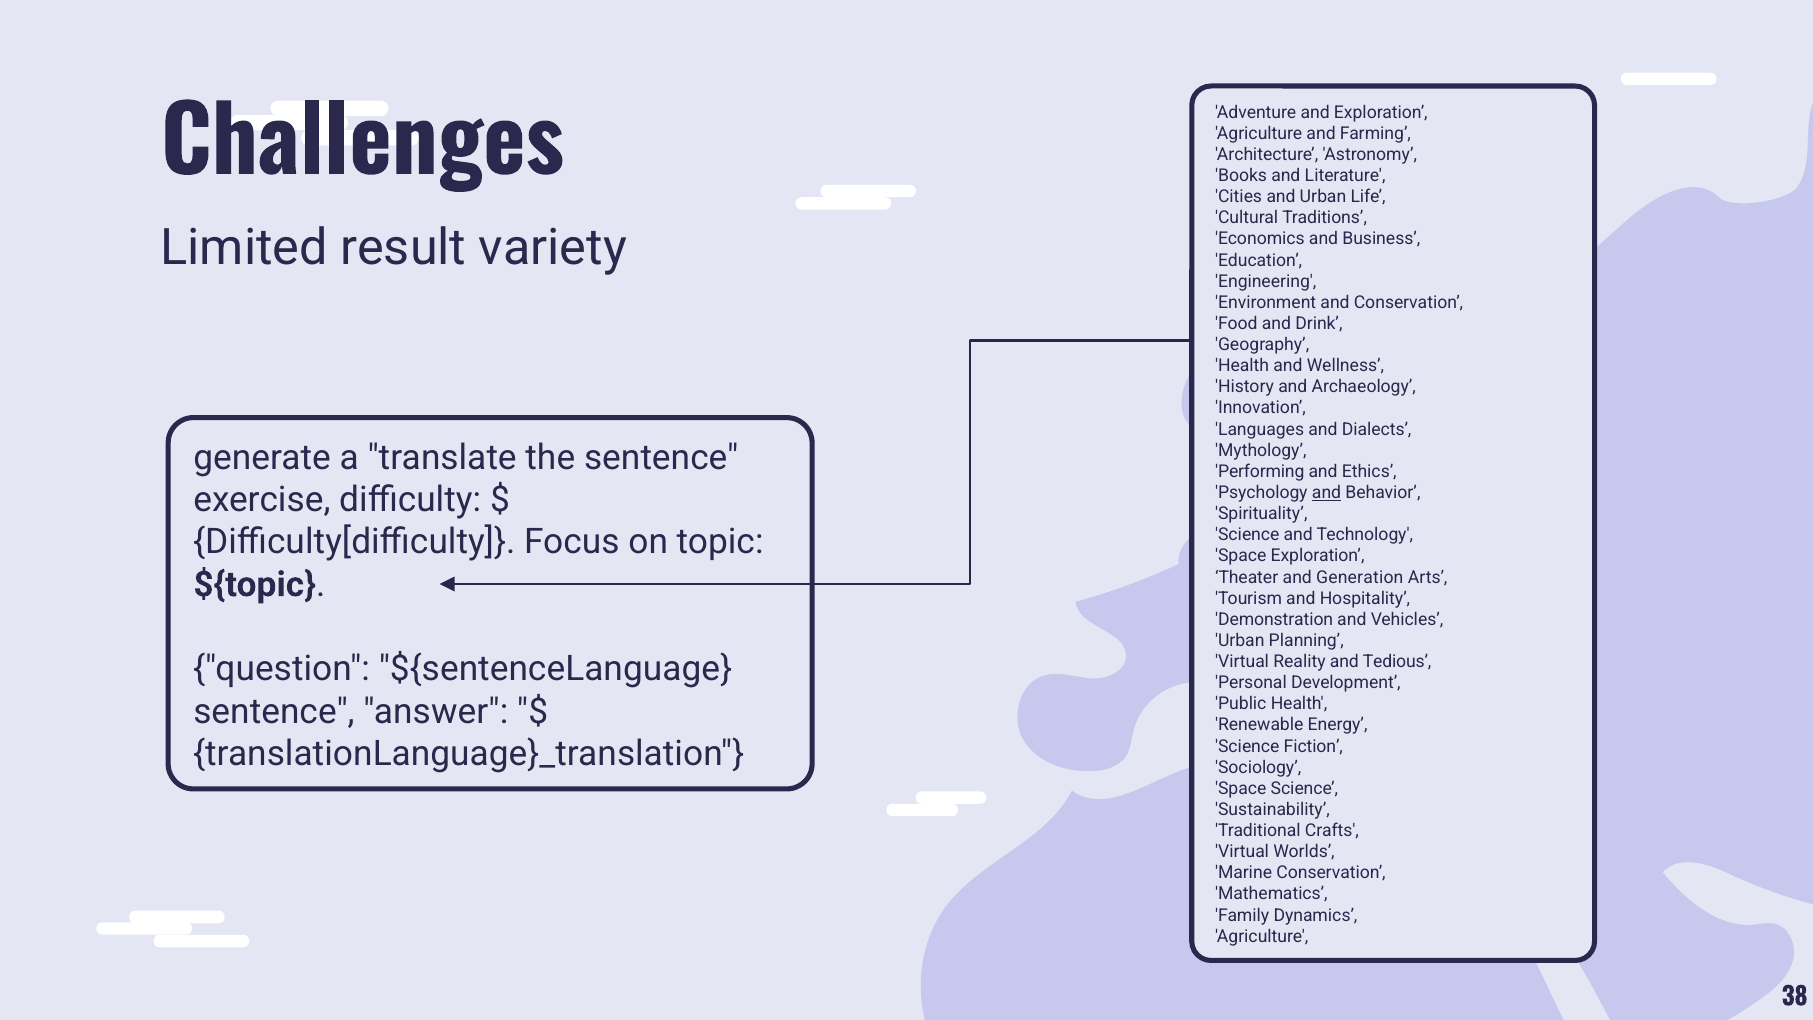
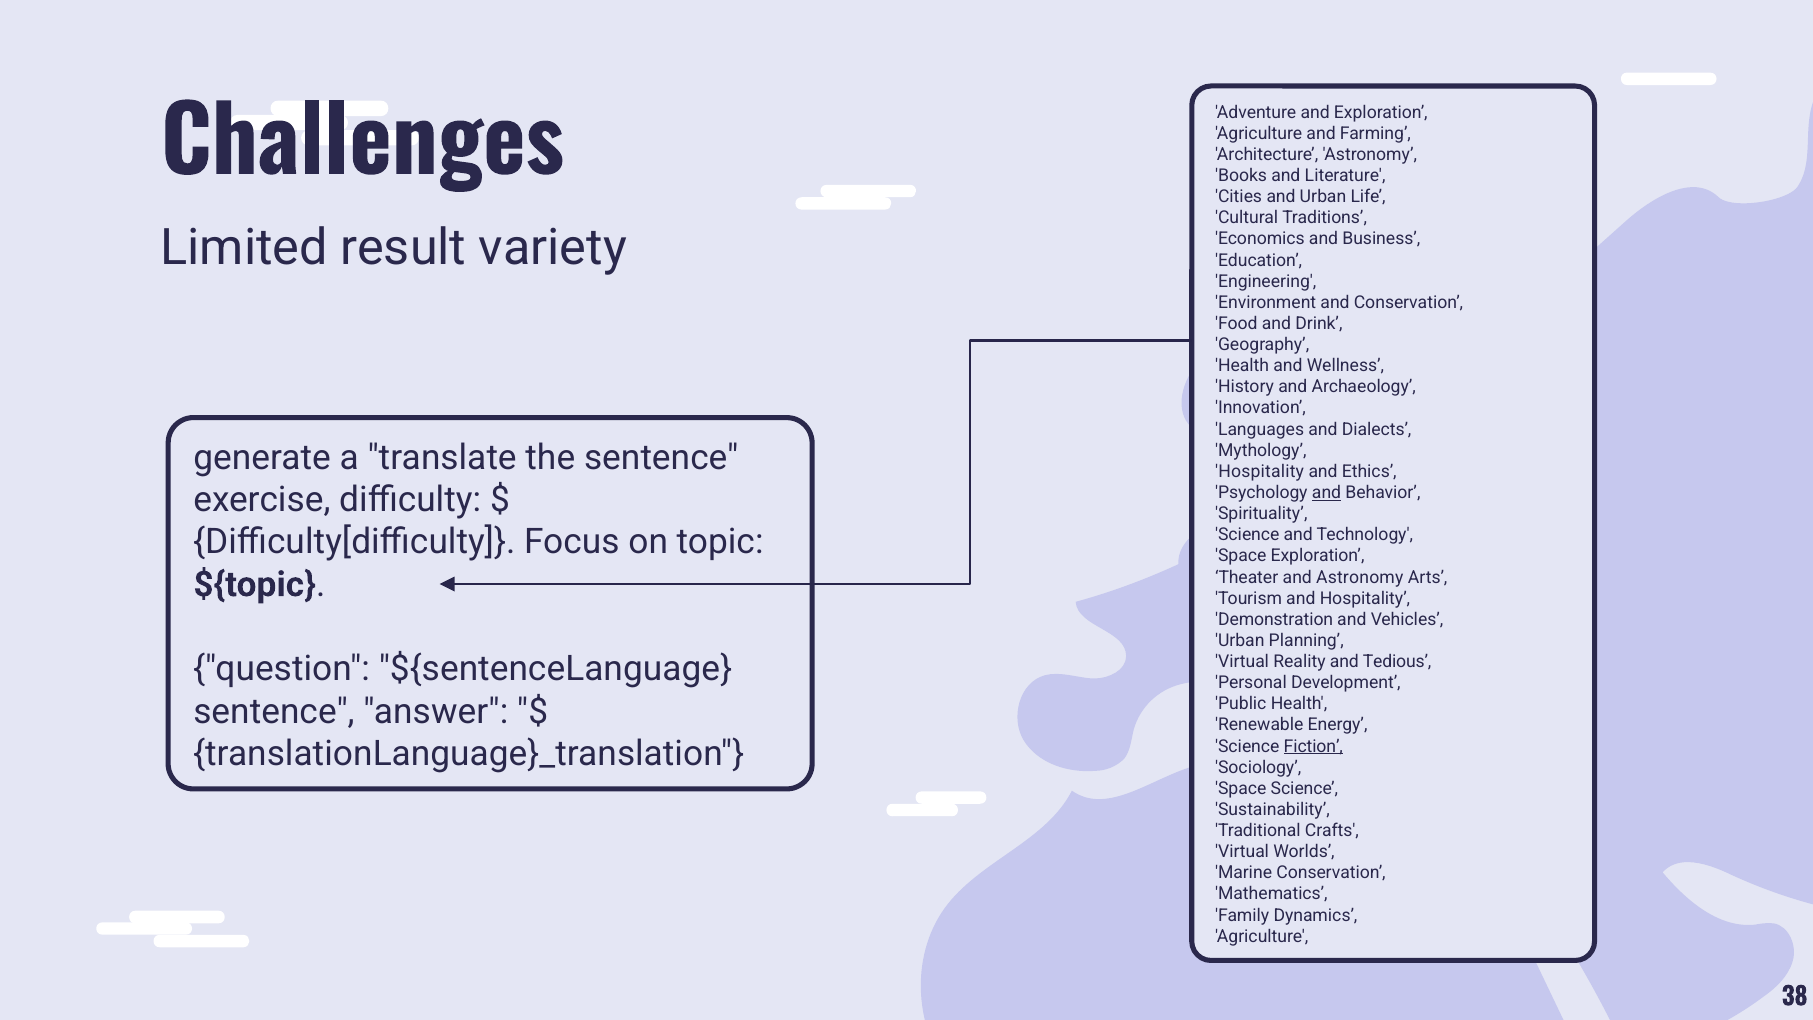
Performing: Performing -> Hospitality (1260, 471)
and Generation: Generation -> Astronomy (1360, 577)
Fiction underline: none -> present (1313, 746)
